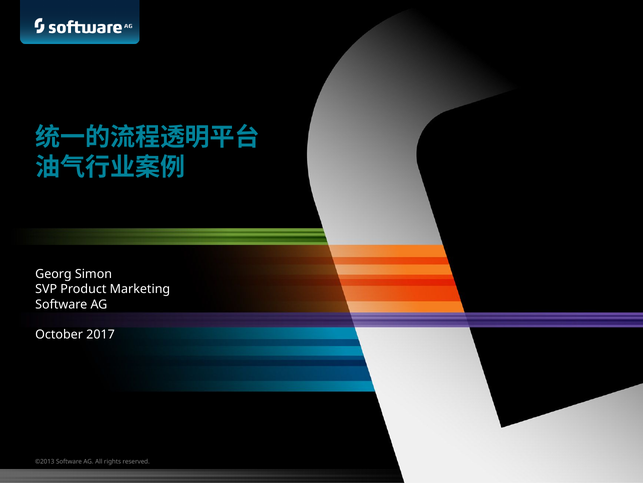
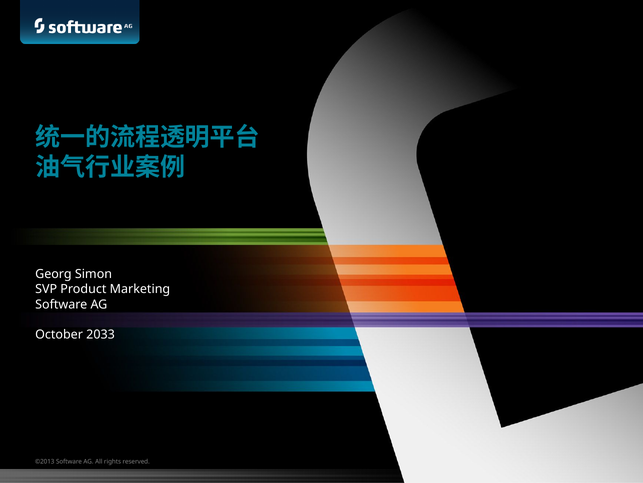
2017: 2017 -> 2033 (101, 334)
